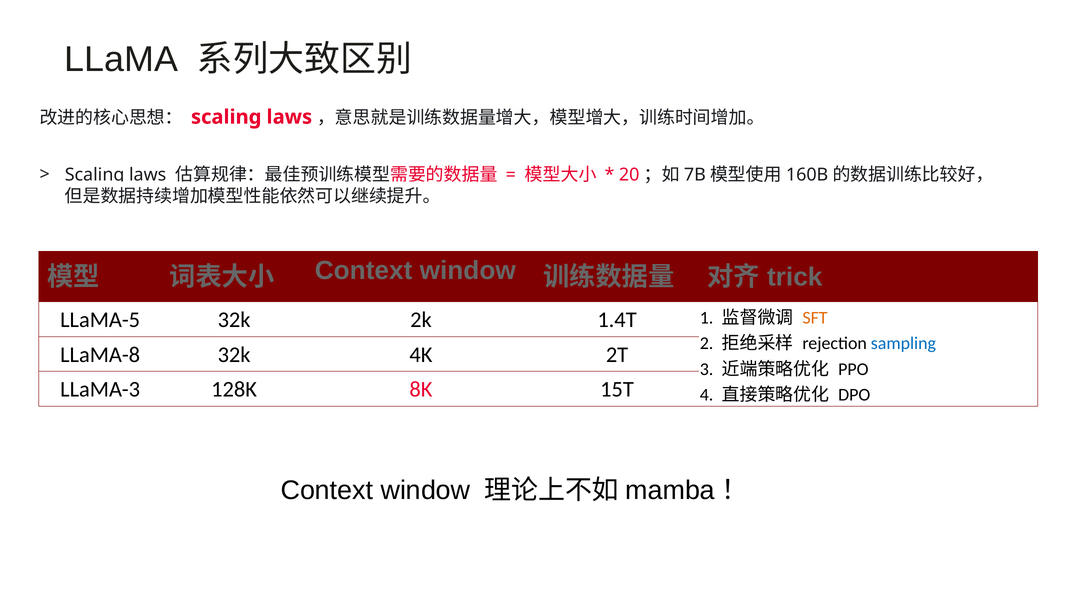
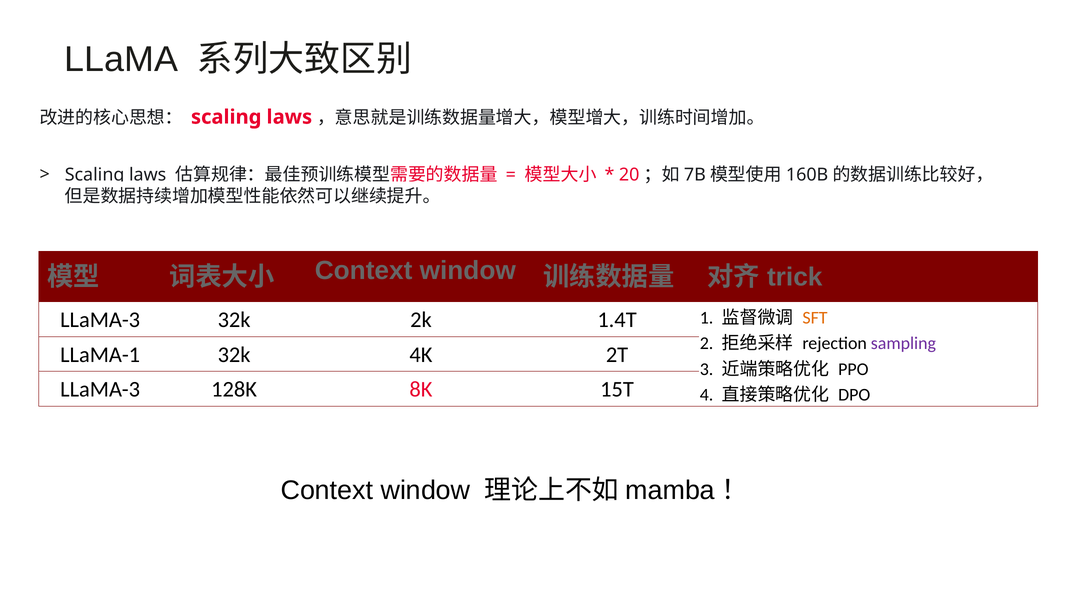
LLaMA-5: LLaMA-5 -> LLaMA-3 (100, 320)
sampling colour: blue -> purple (903, 344)
LLaMA-8: LLaMA-8 -> LLaMA-1 (100, 355)
